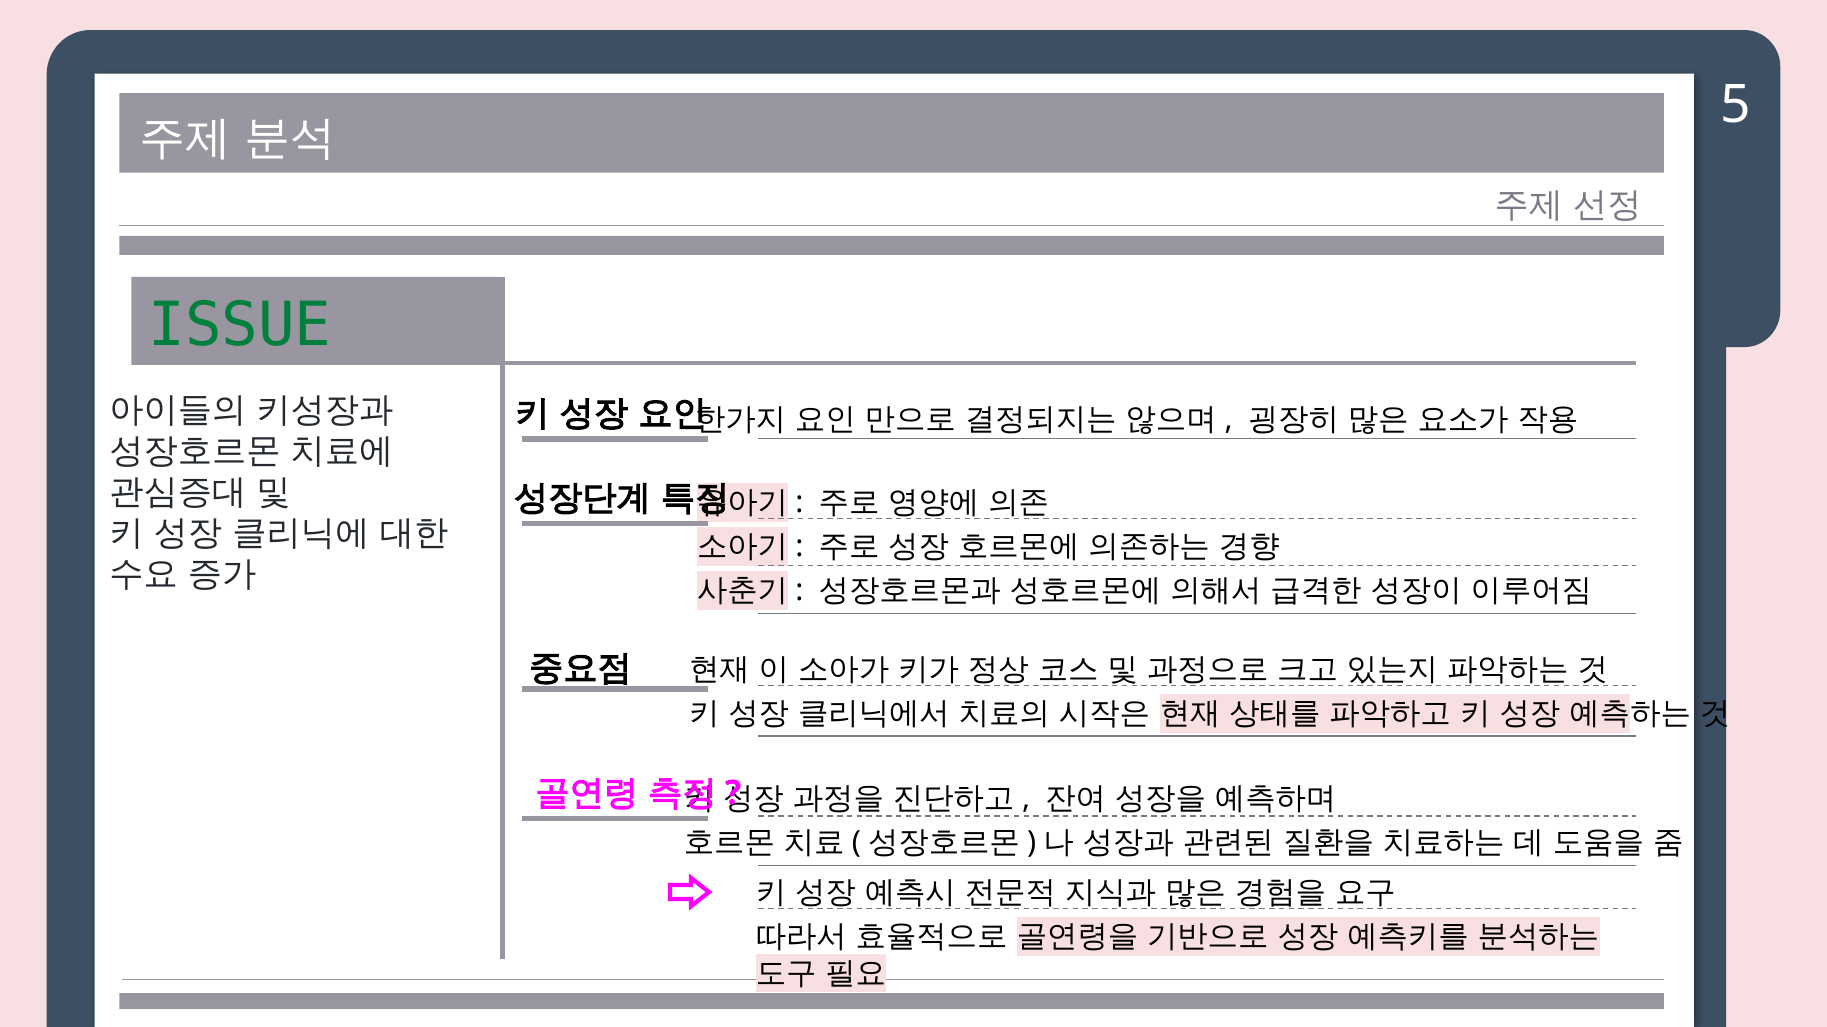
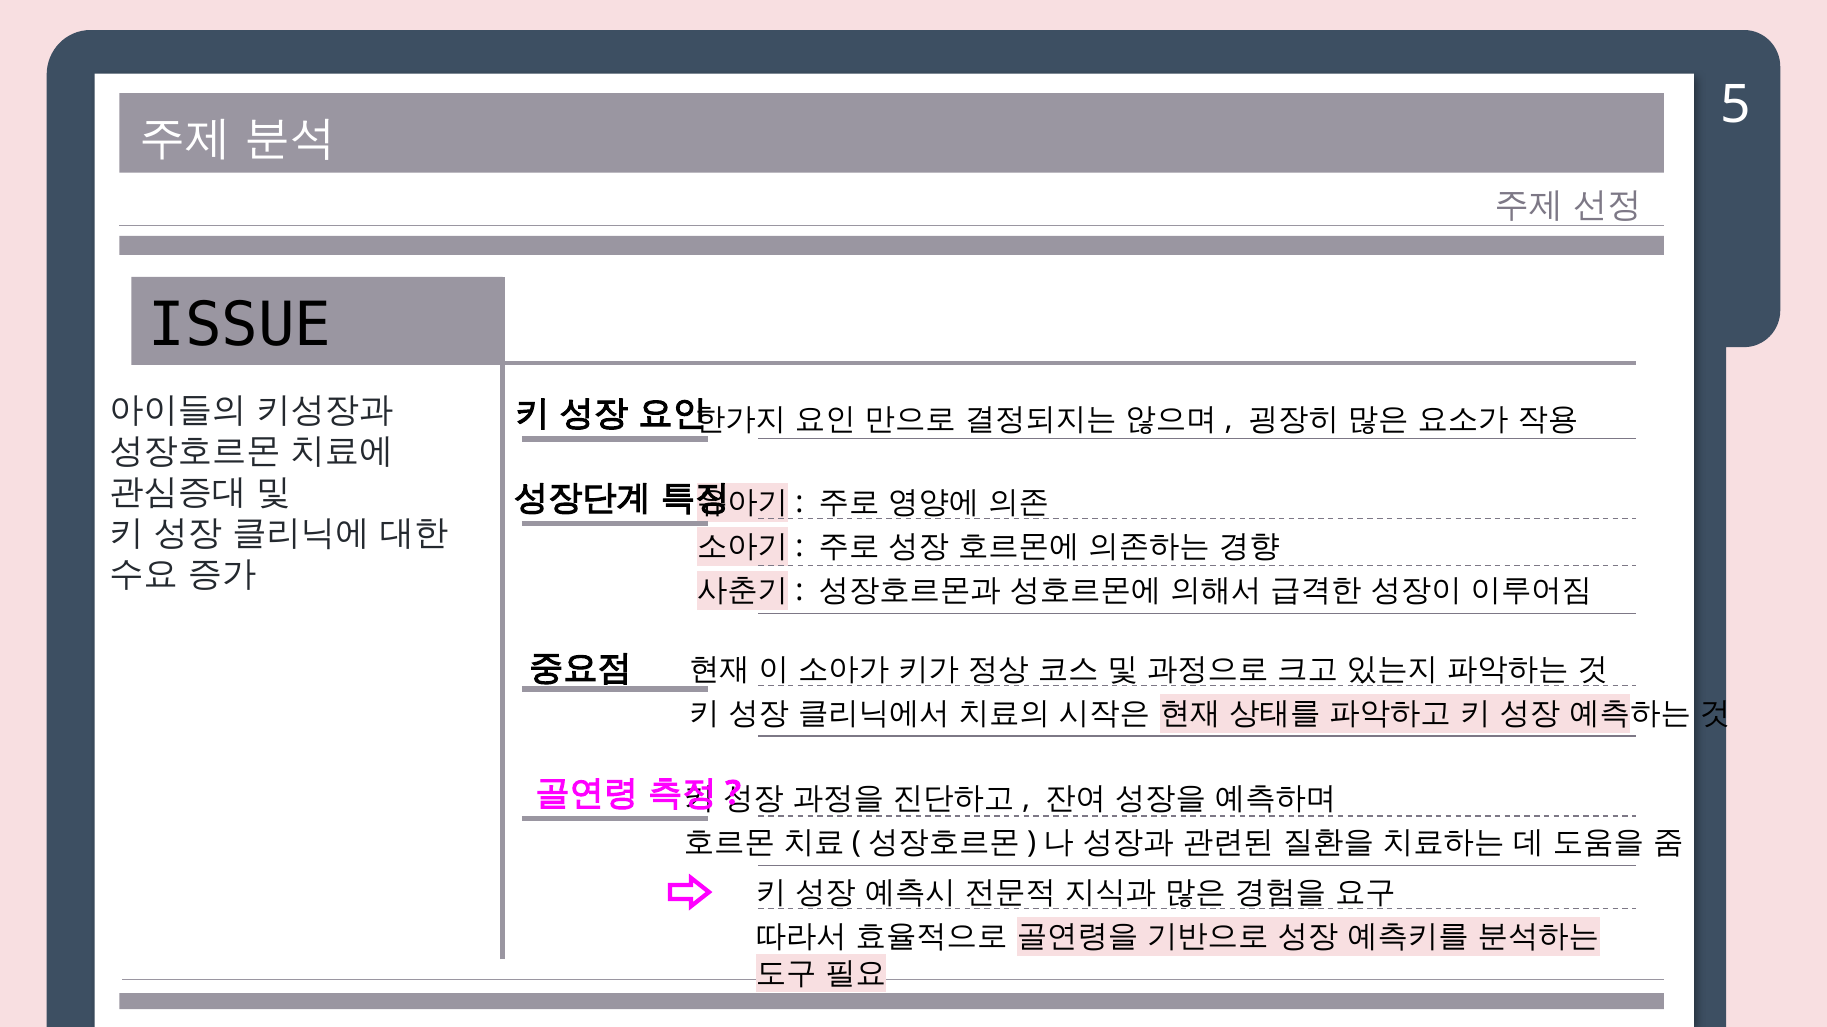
ISSUE colour: green -> black (240, 325)
